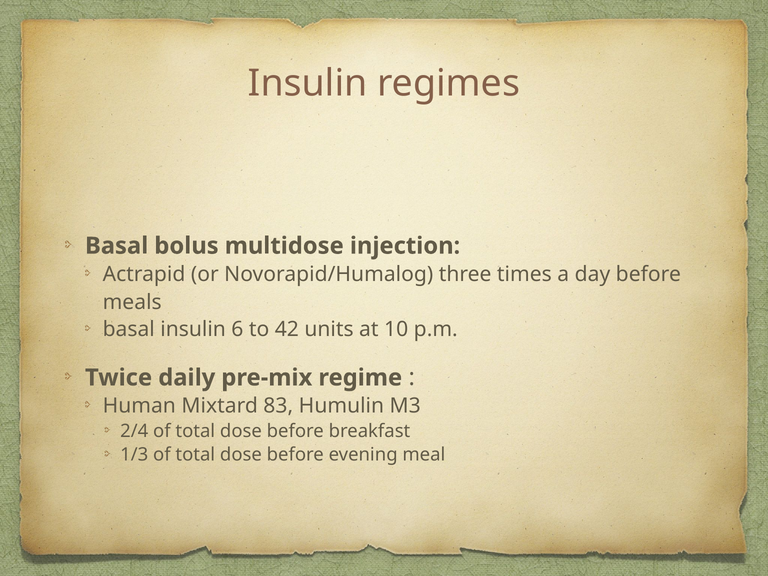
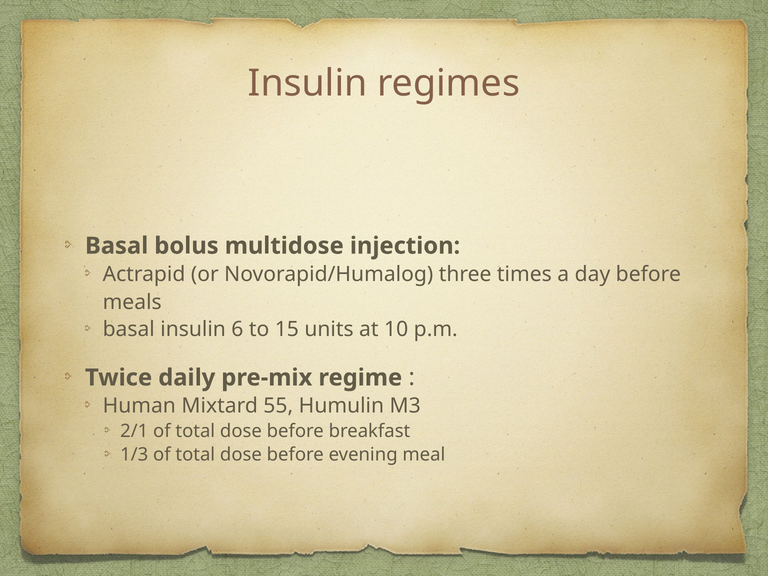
42: 42 -> 15 (287, 330)
83: 83 -> 55 (278, 406)
2/4: 2/4 -> 2/1 (134, 431)
